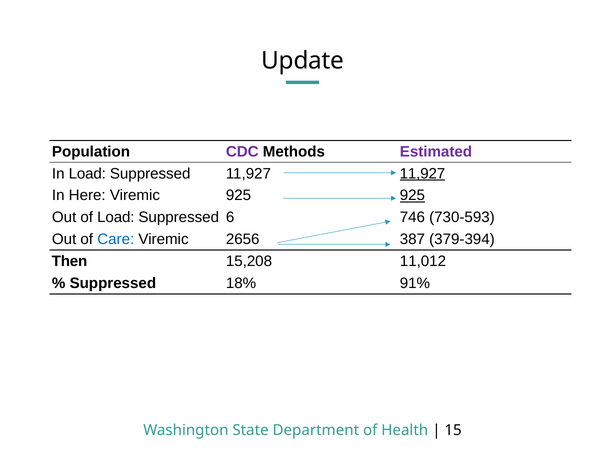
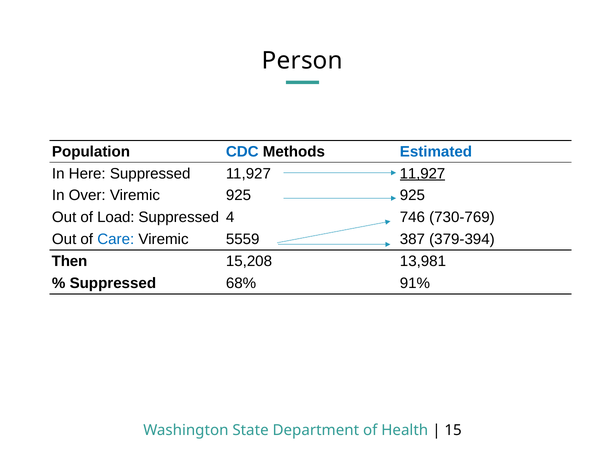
Update: Update -> Person (302, 61)
CDC colour: purple -> blue (242, 152)
Estimated colour: purple -> blue (436, 152)
In Load: Load -> Here (87, 174)
Here: Here -> Over (87, 196)
925 underline: present -> none (412, 196)
6: 6 -> 4 (230, 218)
730-593: 730-593 -> 730-769 (462, 218)
2656: 2656 -> 5559 (243, 240)
11,012: 11,012 -> 13,981 (423, 262)
18%: 18% -> 68% (241, 284)
